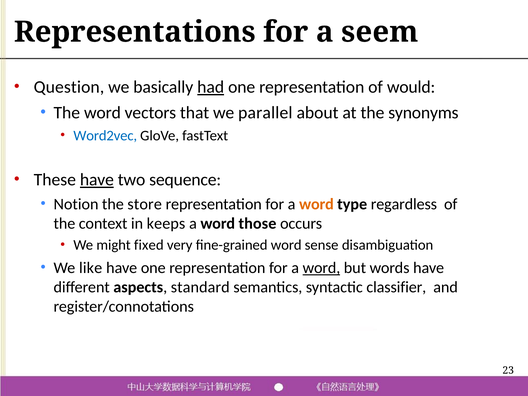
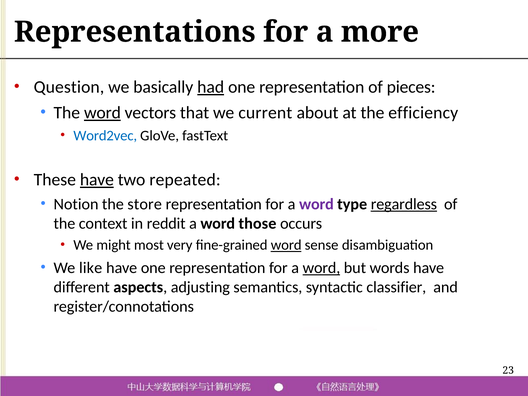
seem: seem -> more (380, 32)
would: would -> pieces (411, 87)
word underline: none -> present (102, 113)
parallel: parallel -> current (265, 113)
synonyms: synonyms -> efficiency (423, 113)
sequence: sequence -> repeated (185, 180)
word colour: orange -> purple (316, 204)
regardless underline: none -> present (404, 204)
keeps: keeps -> reddit (166, 224)
fixed: fixed -> most (149, 245)
word underline: none -> present (286, 245)
standard: standard -> adjusting (200, 287)
